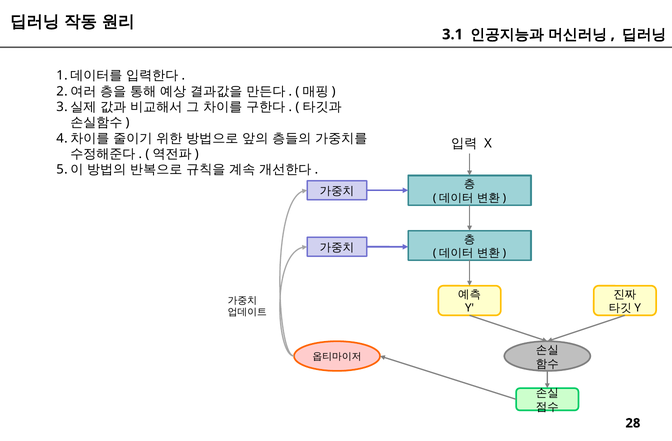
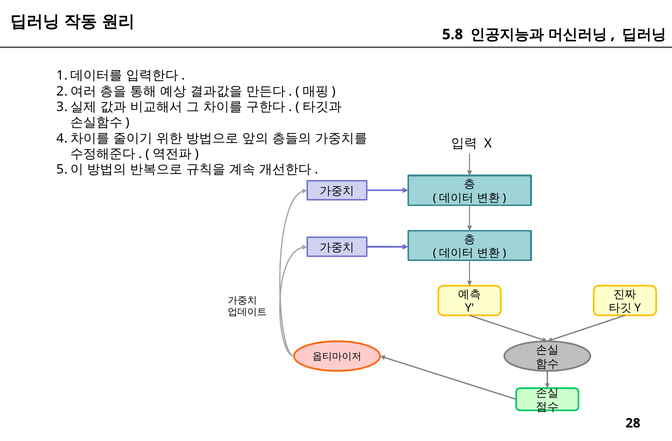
3.1: 3.1 -> 5.8 (453, 34)
